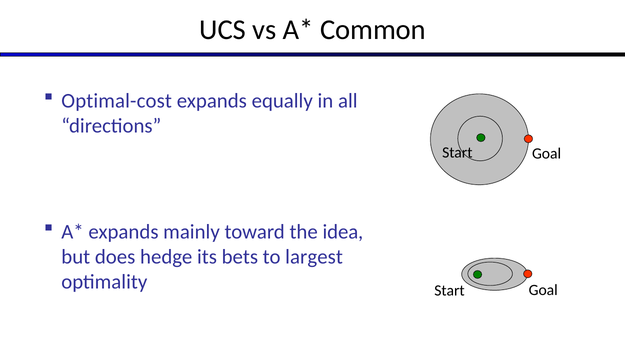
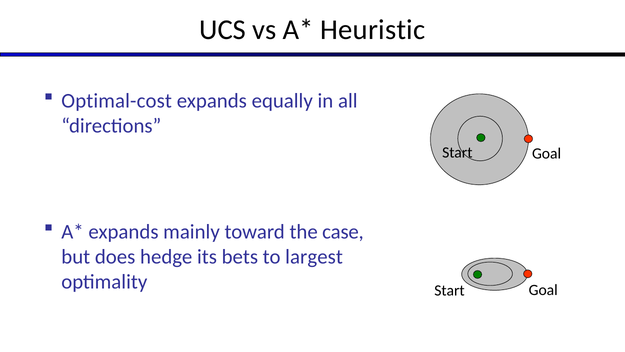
Common: Common -> Heuristic (373, 30)
idea: idea -> case (343, 232)
